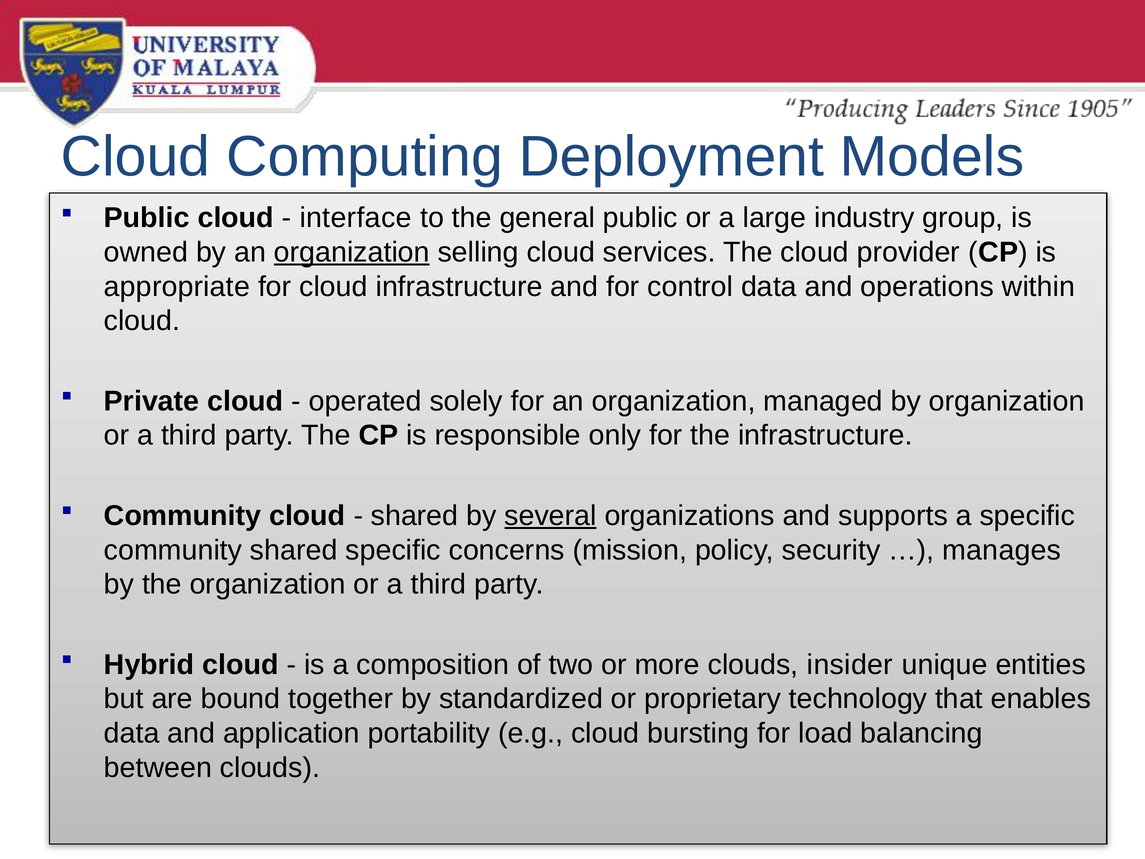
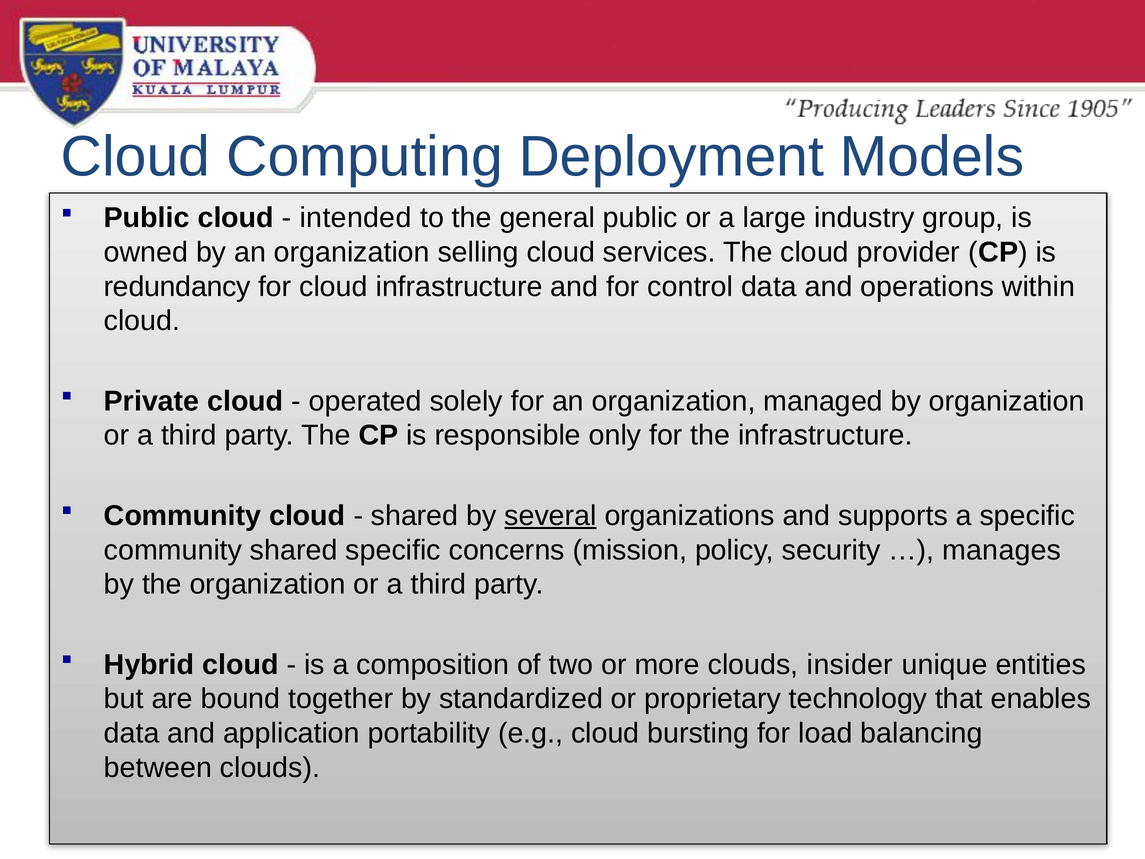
interface: interface -> intended (356, 218)
organization underline: present -> none (352, 252)
appropriate: appropriate -> redundancy (177, 287)
